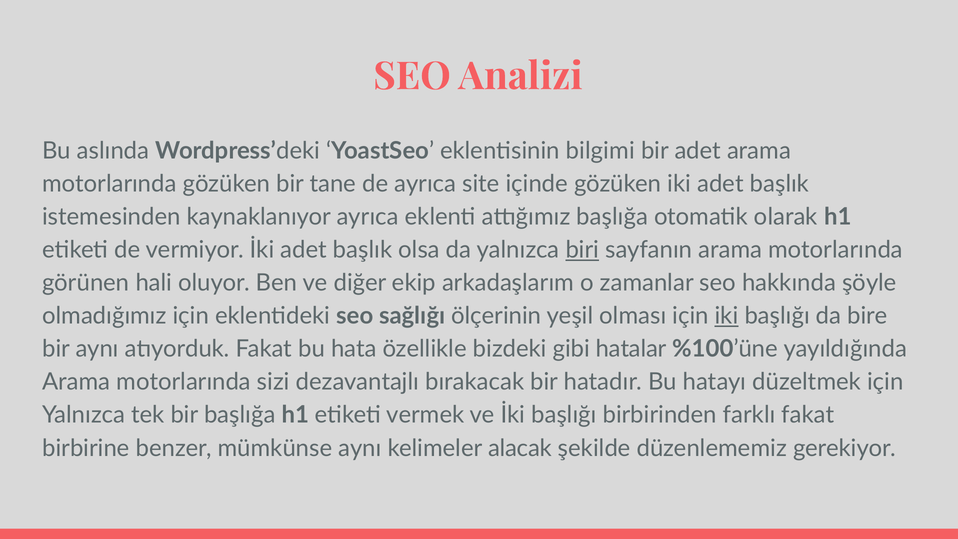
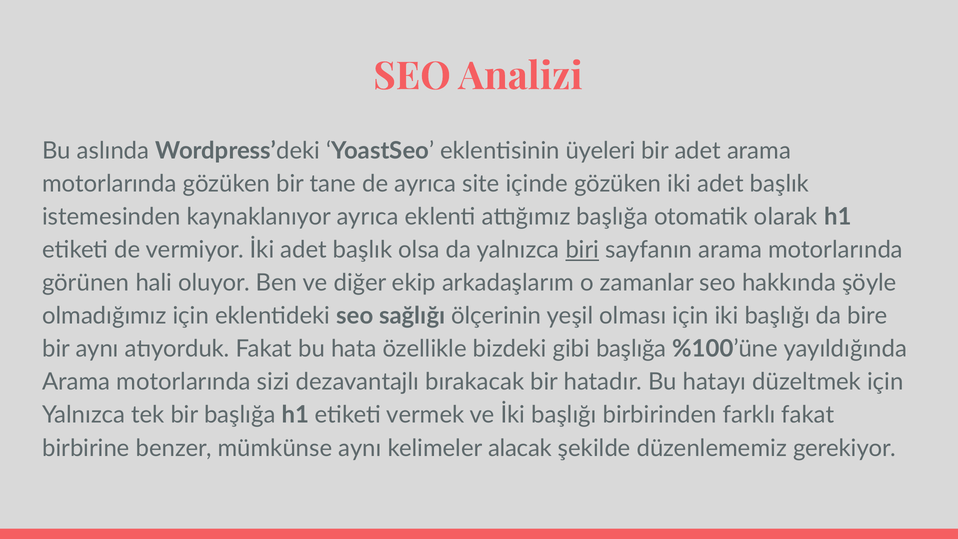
bilgimi: bilgimi -> üyeleri (600, 151)
iki underline: present -> none (727, 316)
gibi hatalar: hatalar -> başlığa (631, 349)
